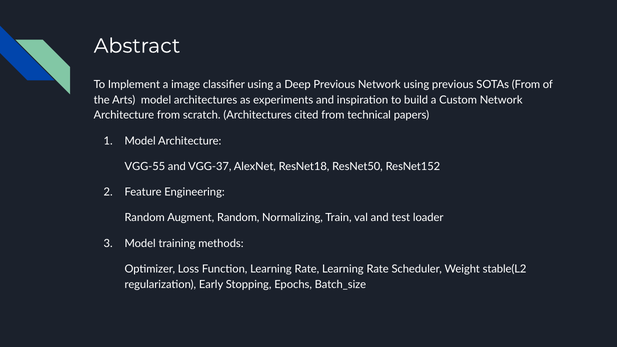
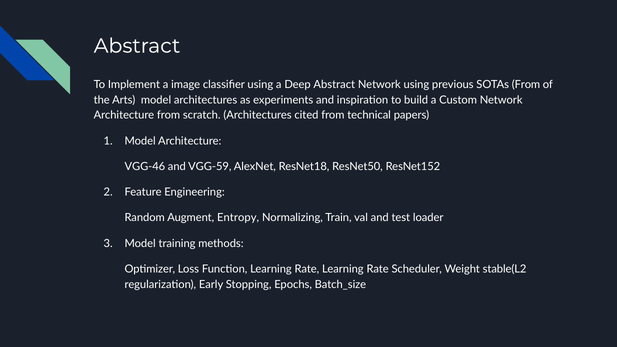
Deep Previous: Previous -> Abstract (334, 85)
VGG-55: VGG-55 -> VGG-46 (145, 167)
VGG-37: VGG-37 -> VGG-59 (210, 167)
Augment Random: Random -> Entropy (238, 218)
